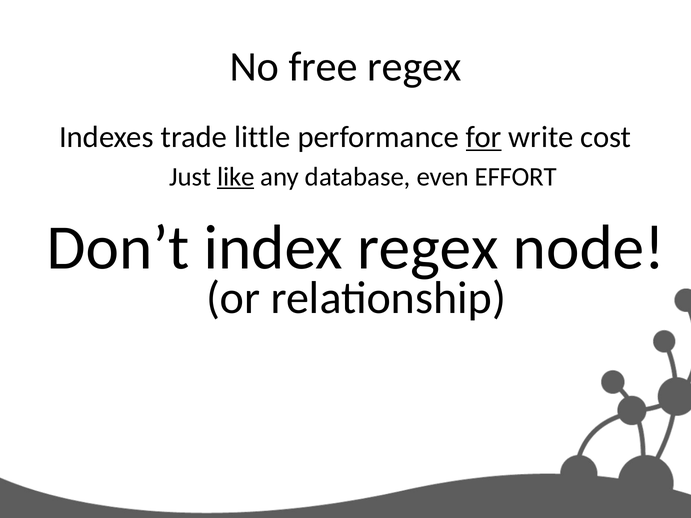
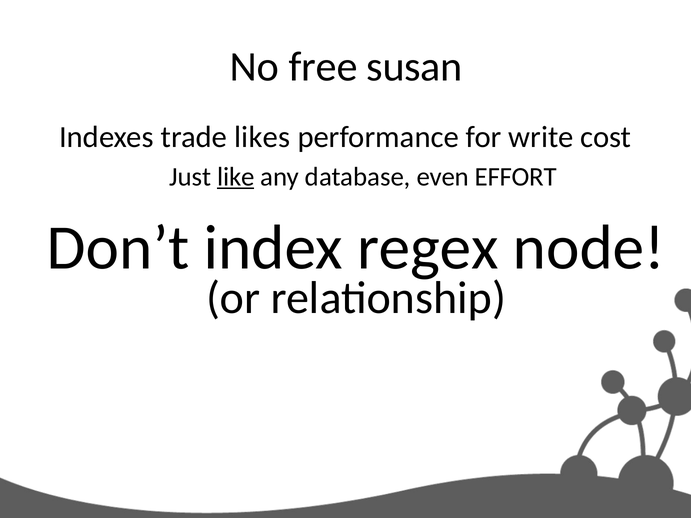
free regex: regex -> susan (414, 67)
little: little -> likes (262, 137)
for underline: present -> none (484, 137)
